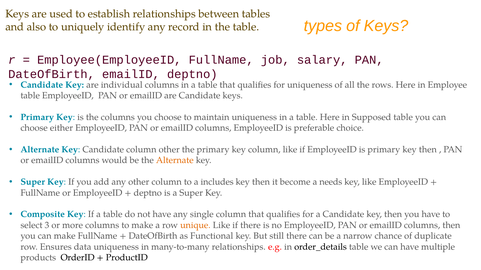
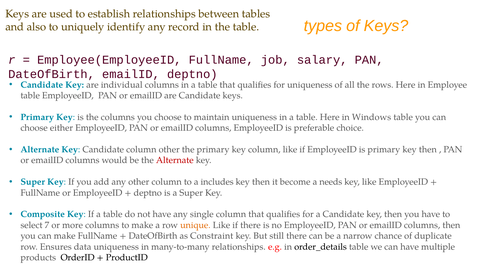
Supposed: Supposed -> Windows (372, 117)
Alternate colour: orange -> red (175, 161)
3: 3 -> 7 (47, 226)
Functional: Functional -> Constraint (212, 236)
